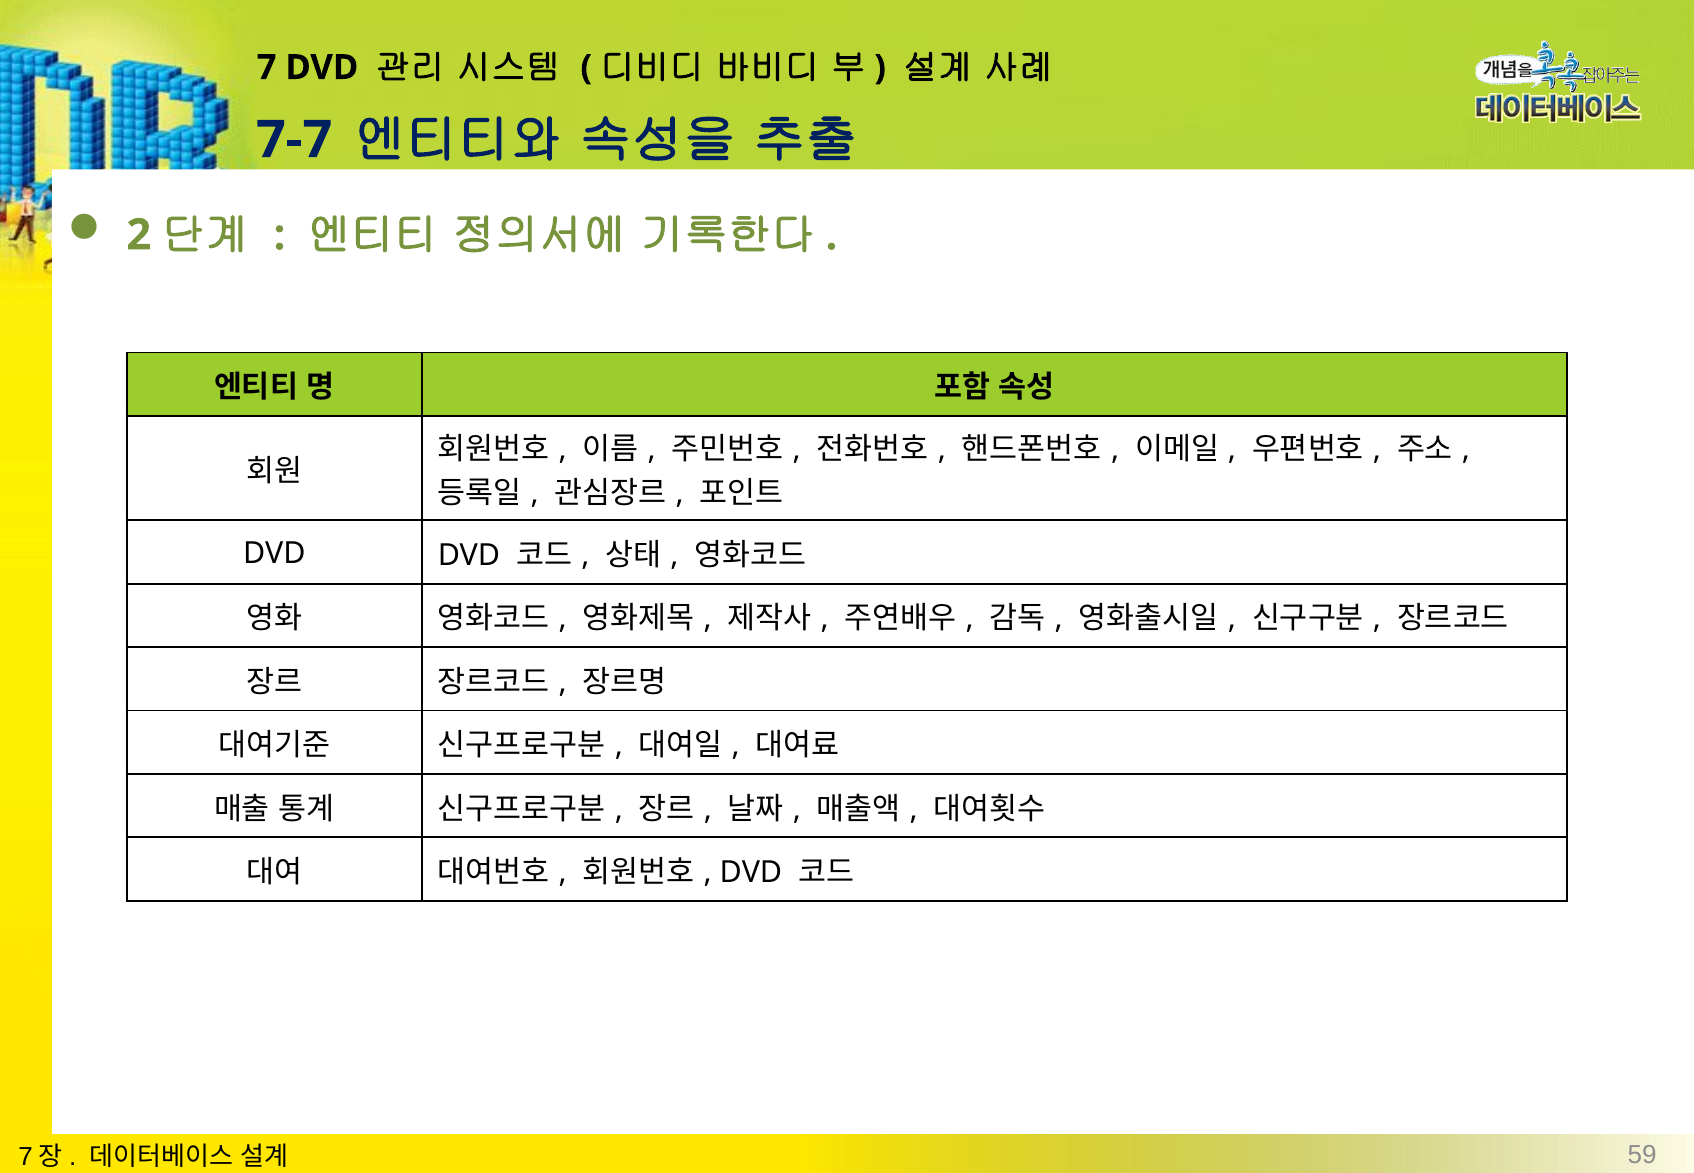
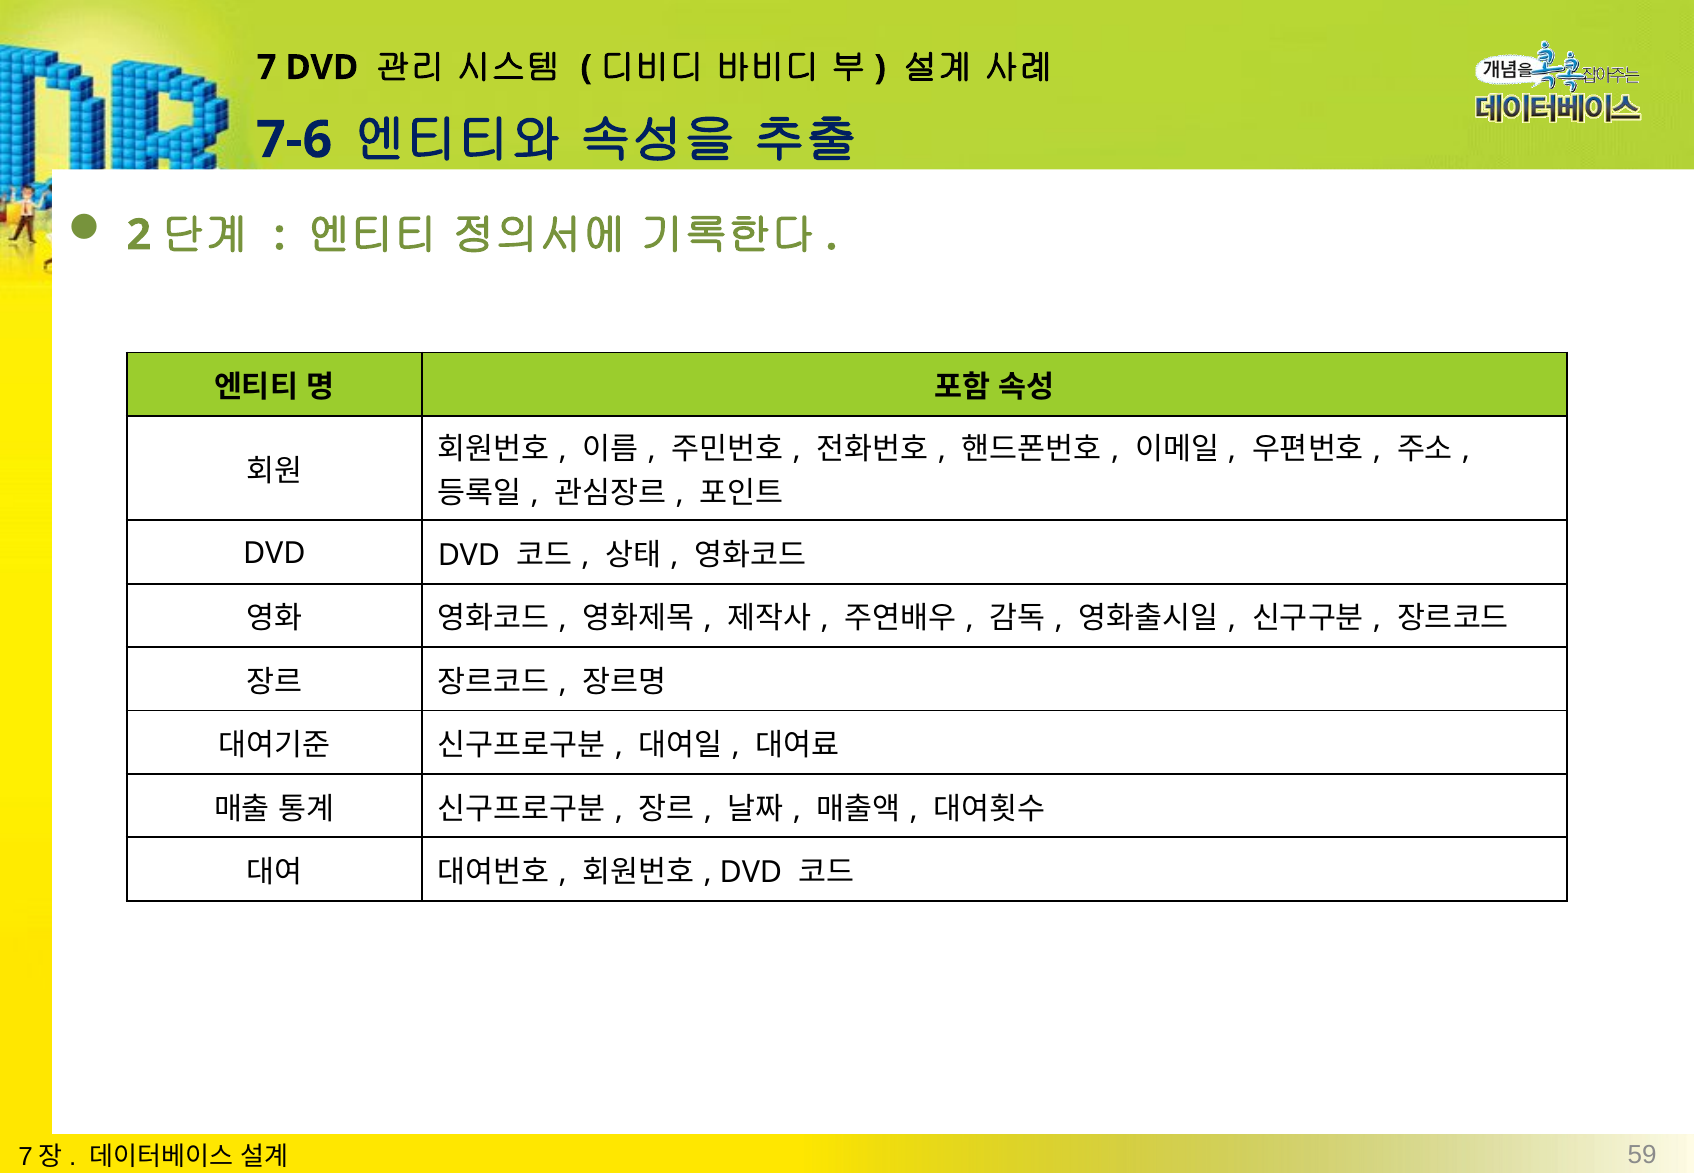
7-7: 7-7 -> 7-6 (294, 140)
